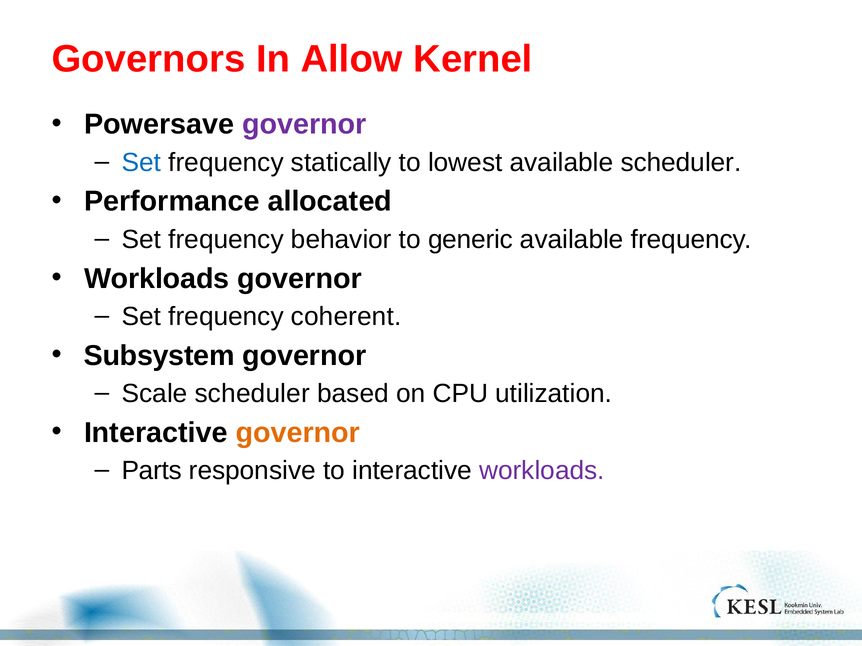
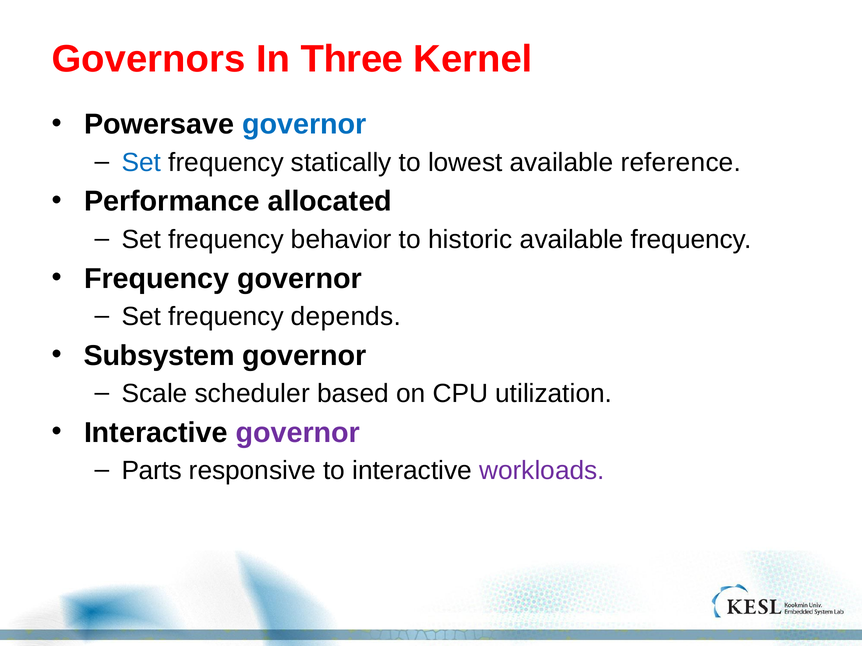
Allow: Allow -> Three (352, 59)
governor colour: purple -> blue (304, 125)
available scheduler: scheduler -> reference (681, 163)
generic: generic -> historic (470, 240)
Workloads: Workloads -> Frequency (157, 279)
coherent: coherent -> depends (346, 317)
governor colour: orange -> purple (298, 433)
